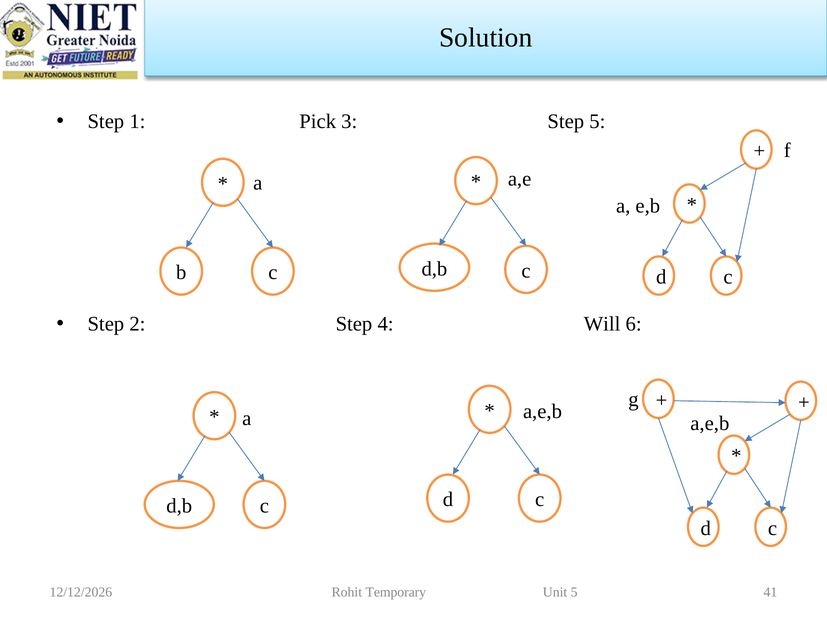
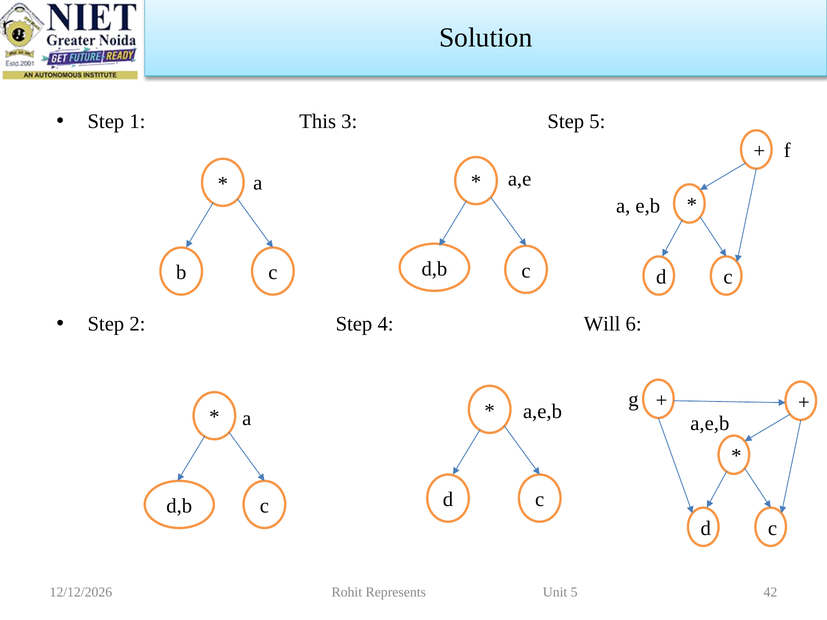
Pick: Pick -> This (318, 121)
Temporary: Temporary -> Represents (396, 592)
41: 41 -> 42 (770, 592)
